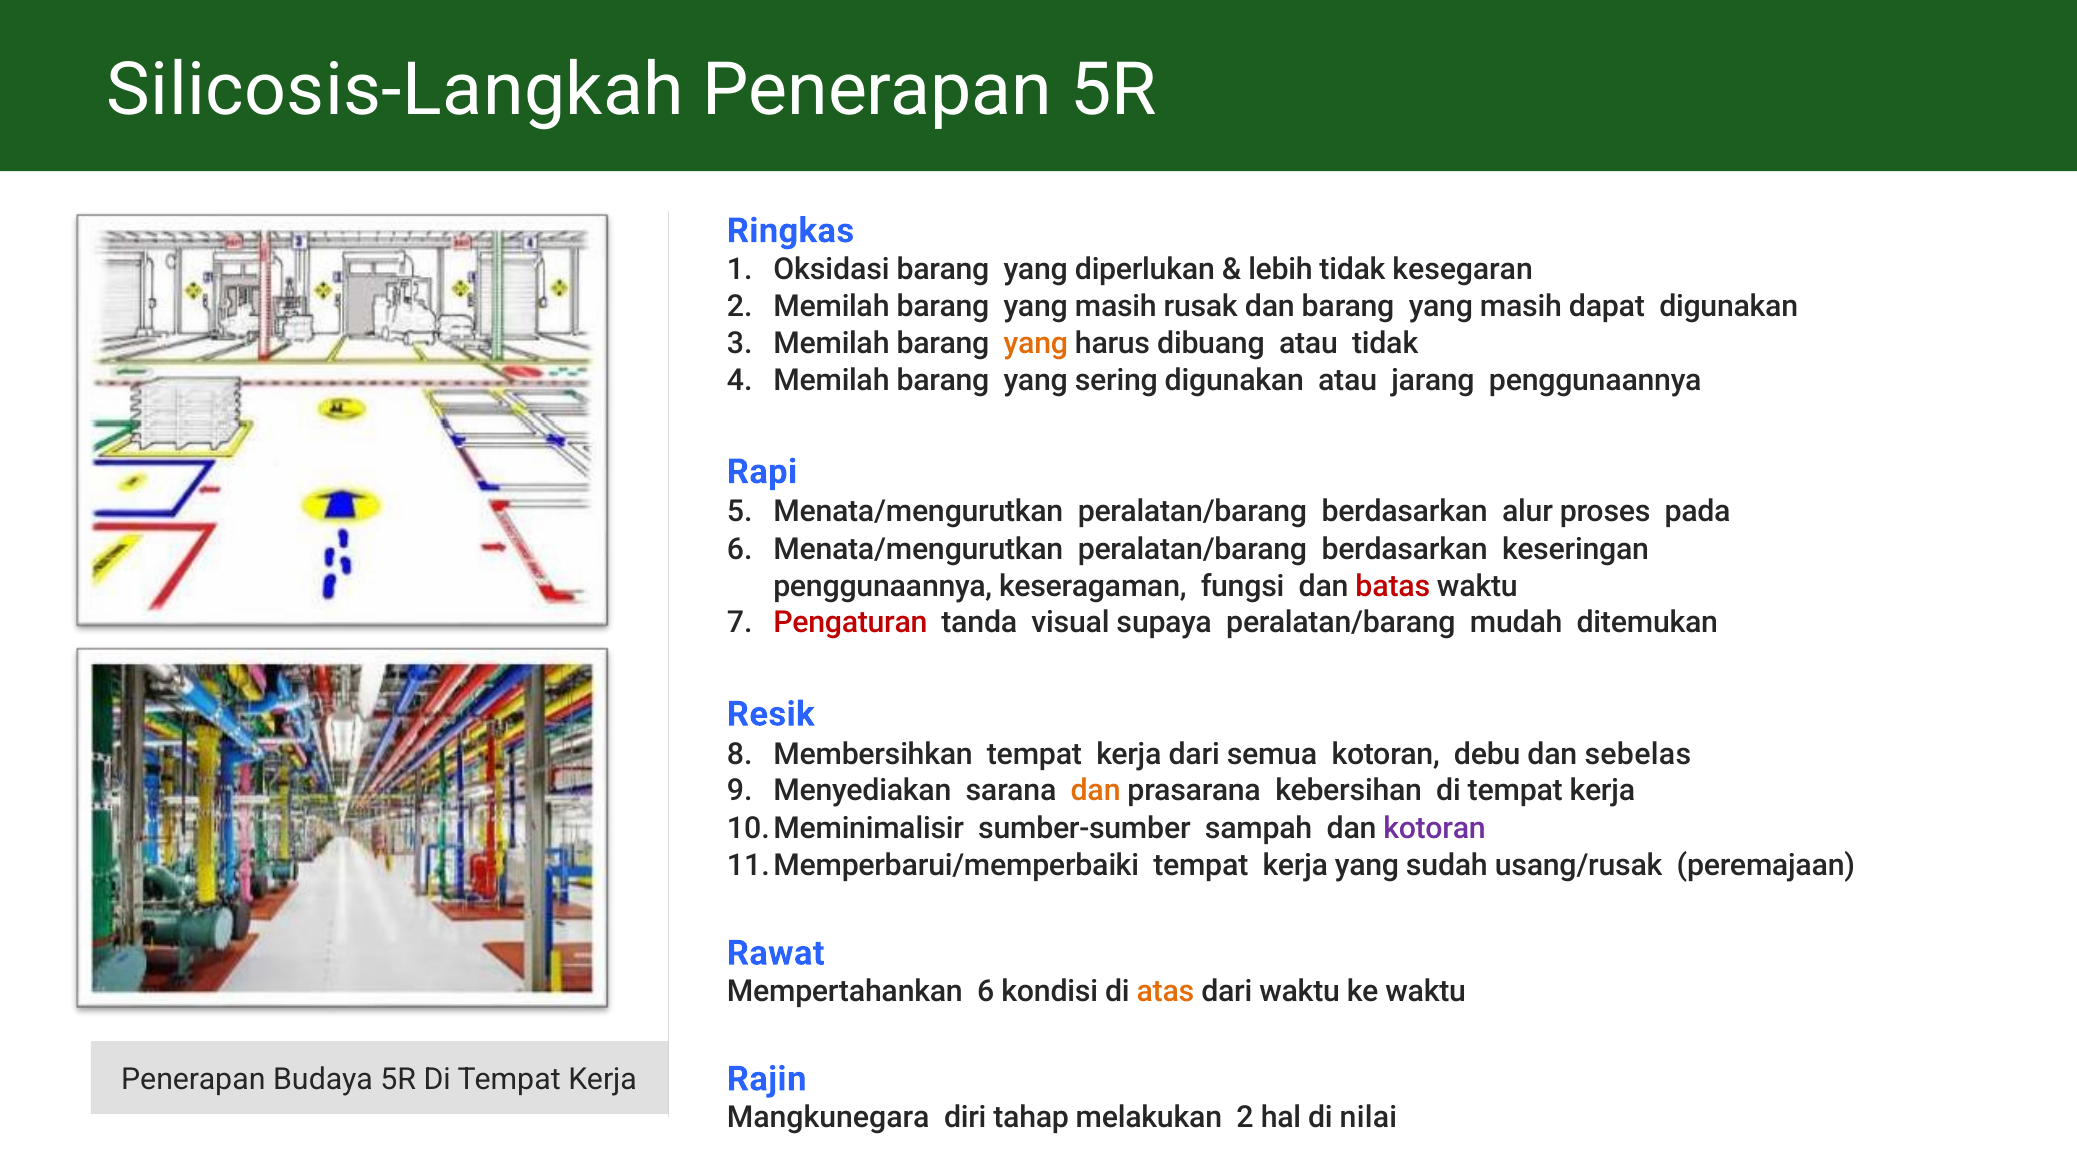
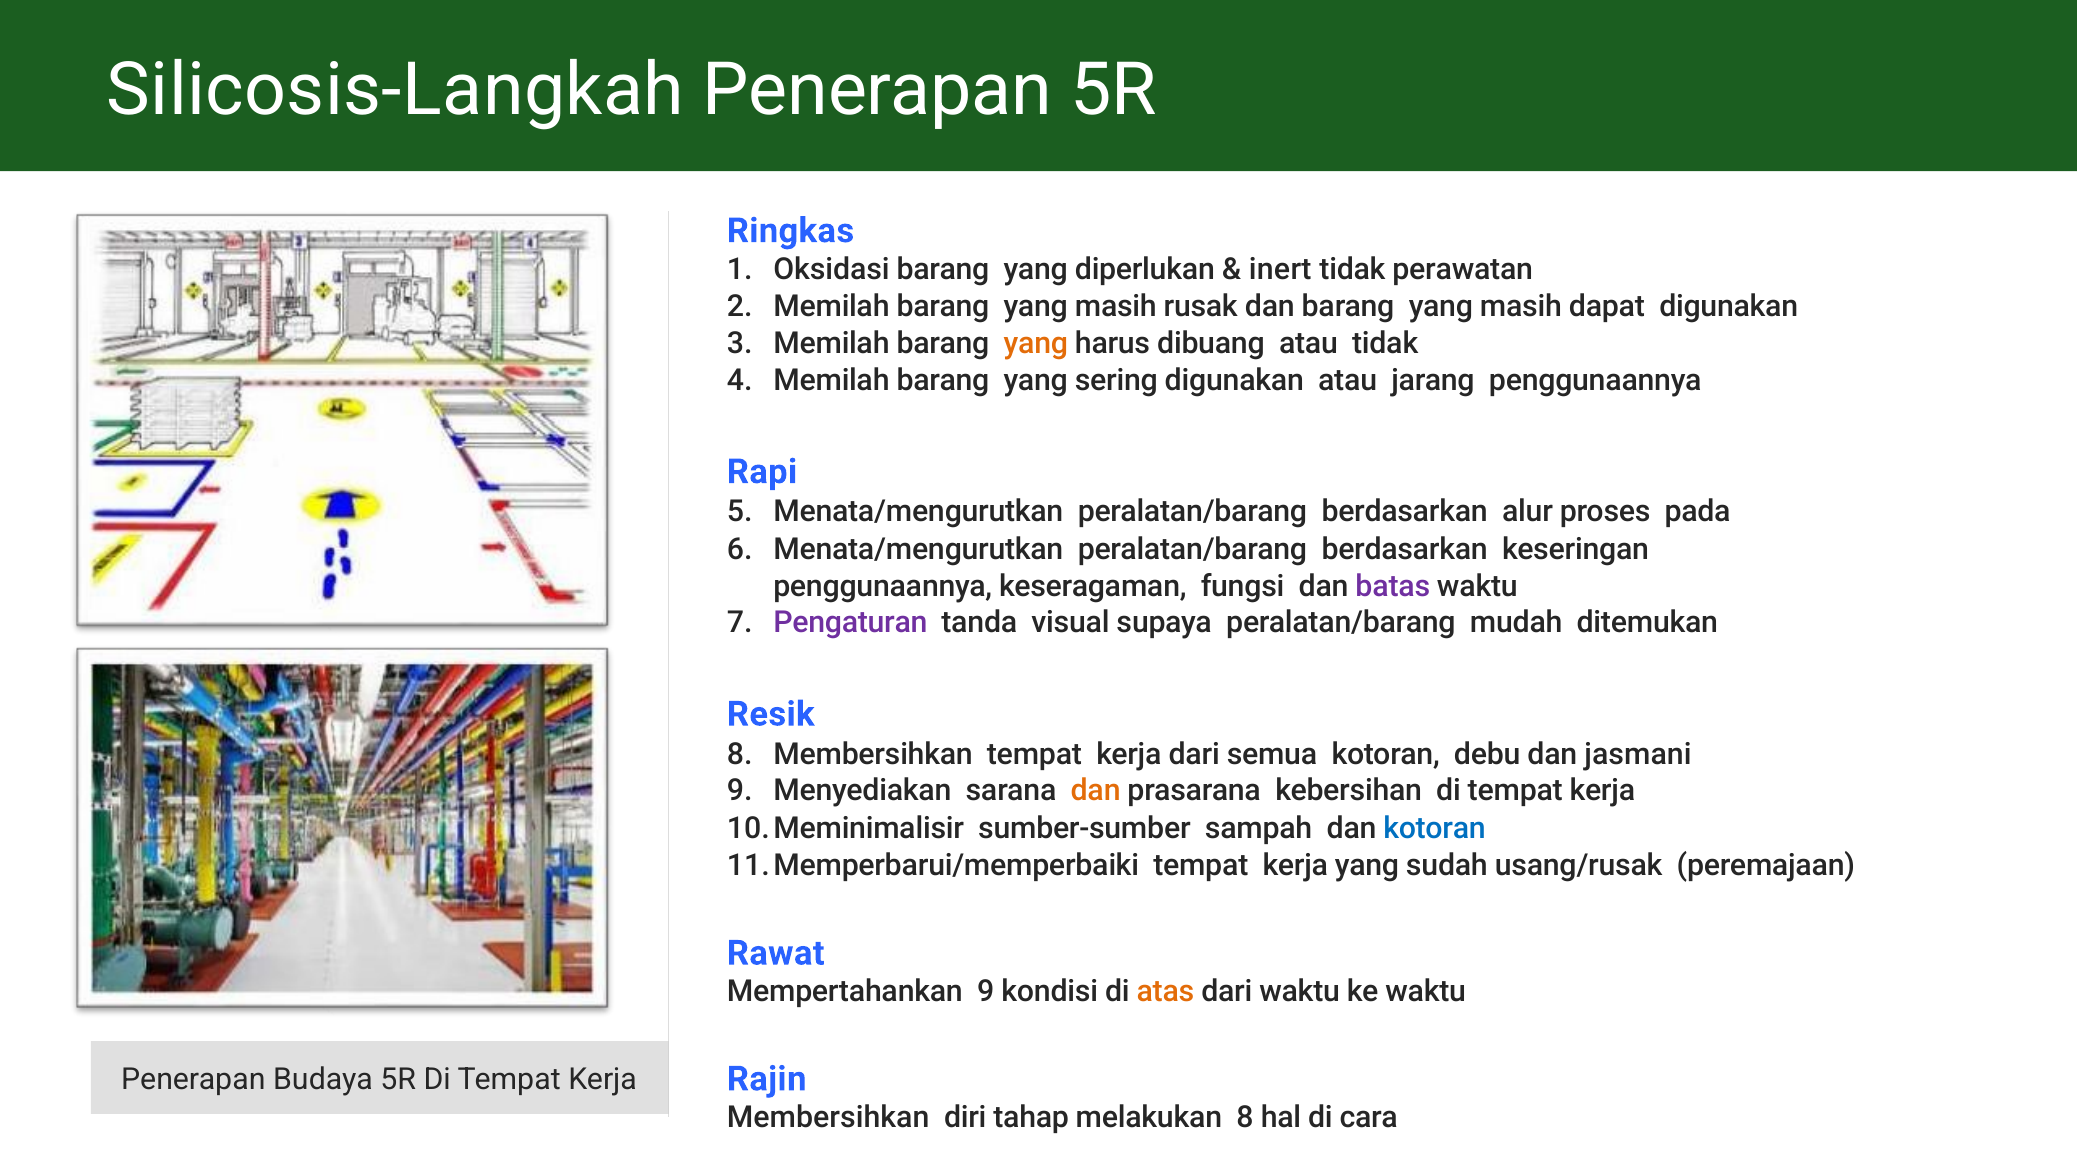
lebih: lebih -> inert (1280, 269)
kesegaran: kesegaran -> perawatan (1463, 269)
batas colour: red -> purple (1393, 586)
Pengaturan colour: red -> purple (850, 623)
sebelas: sebelas -> jasmani (1638, 755)
kotoran colour: purple -> blue (1434, 829)
Mempertahankan 6: 6 -> 9 (986, 992)
Mangkunegara: Mangkunegara -> Membersihkan (828, 1118)
melakukan 2: 2 -> 8 (1245, 1118)
nilai: nilai -> cara (1369, 1118)
